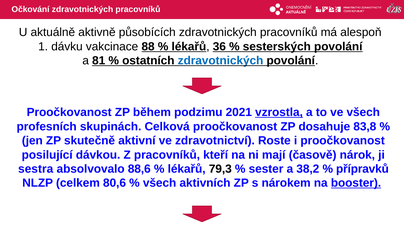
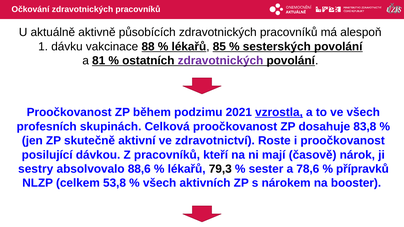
36: 36 -> 85 (219, 47)
zdravotnických colour: blue -> purple (221, 61)
sestra: sestra -> sestry (36, 169)
38,2: 38,2 -> 78,6 (308, 169)
80,6: 80,6 -> 53,8 (115, 183)
booster underline: present -> none (356, 183)
